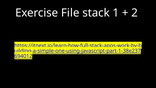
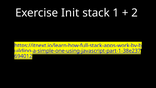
File: File -> Init (70, 13)
